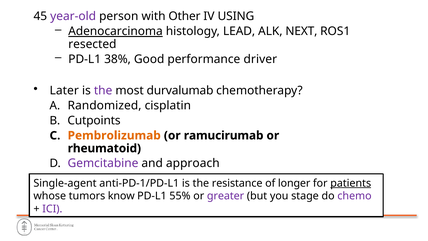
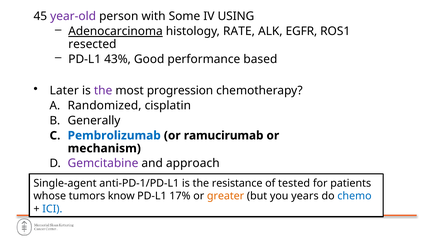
Other: Other -> Some (184, 16)
LEAD: LEAD -> RATE (239, 31)
NEXT: NEXT -> EGFR (301, 31)
38%: 38% -> 43% (118, 59)
driver: driver -> based (260, 59)
durvalumab: durvalumab -> progression (180, 91)
Cutpoints: Cutpoints -> Generally (94, 120)
Pembrolizumab colour: orange -> blue (114, 135)
rheumatoid: rheumatoid -> mechanism (104, 148)
longer: longer -> tested (294, 183)
patients underline: present -> none (351, 183)
55%: 55% -> 17% (180, 196)
greater colour: purple -> orange (226, 196)
stage: stage -> years (305, 196)
chemo colour: purple -> blue (354, 196)
ICI colour: purple -> blue (52, 209)
